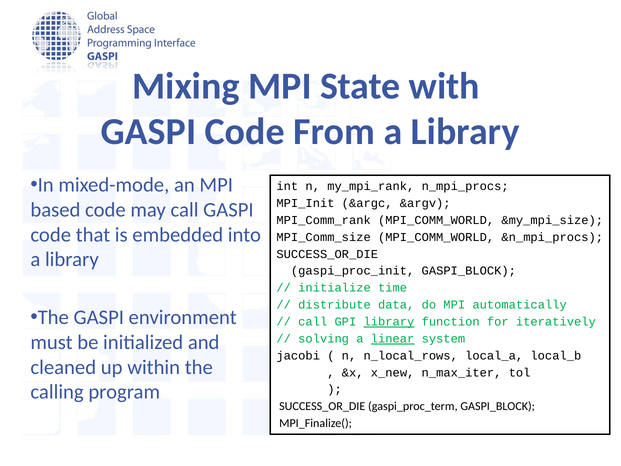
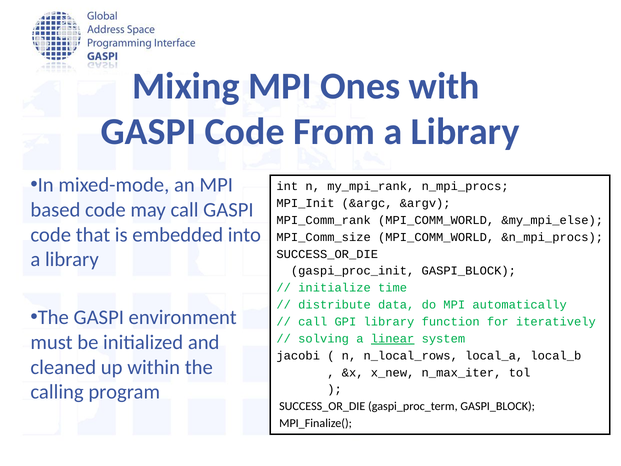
State: State -> Ones (360, 86)
&my_mpi_size: &my_mpi_size -> &my_mpi_else (552, 220)
library underline: present -> none (389, 322)
